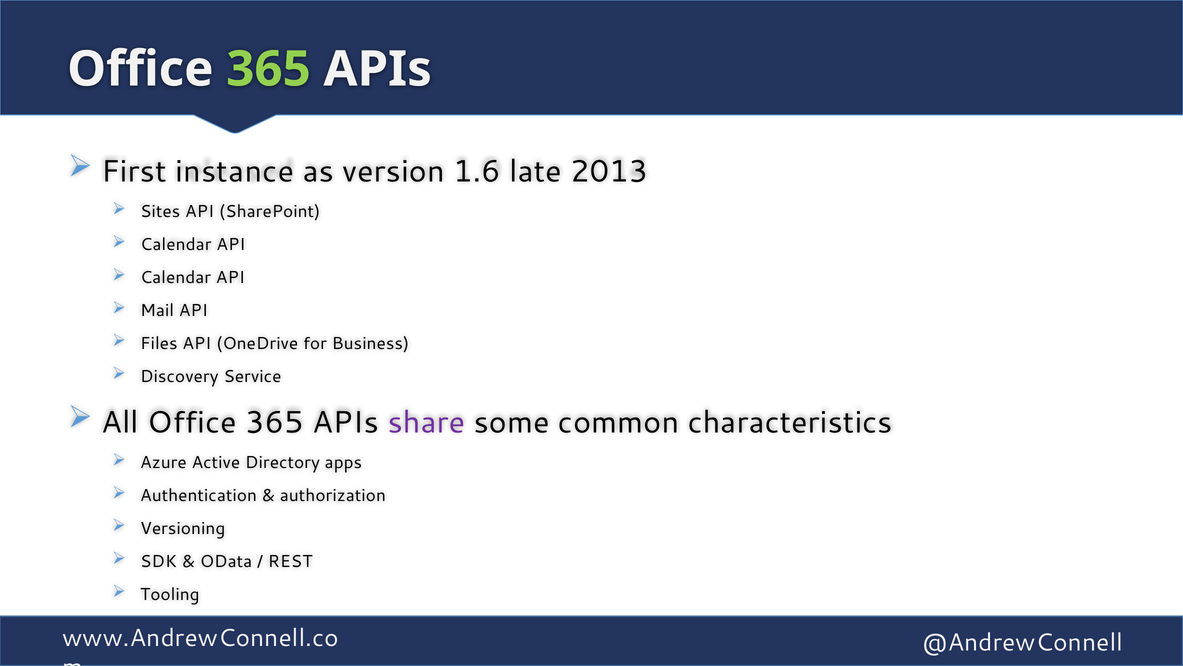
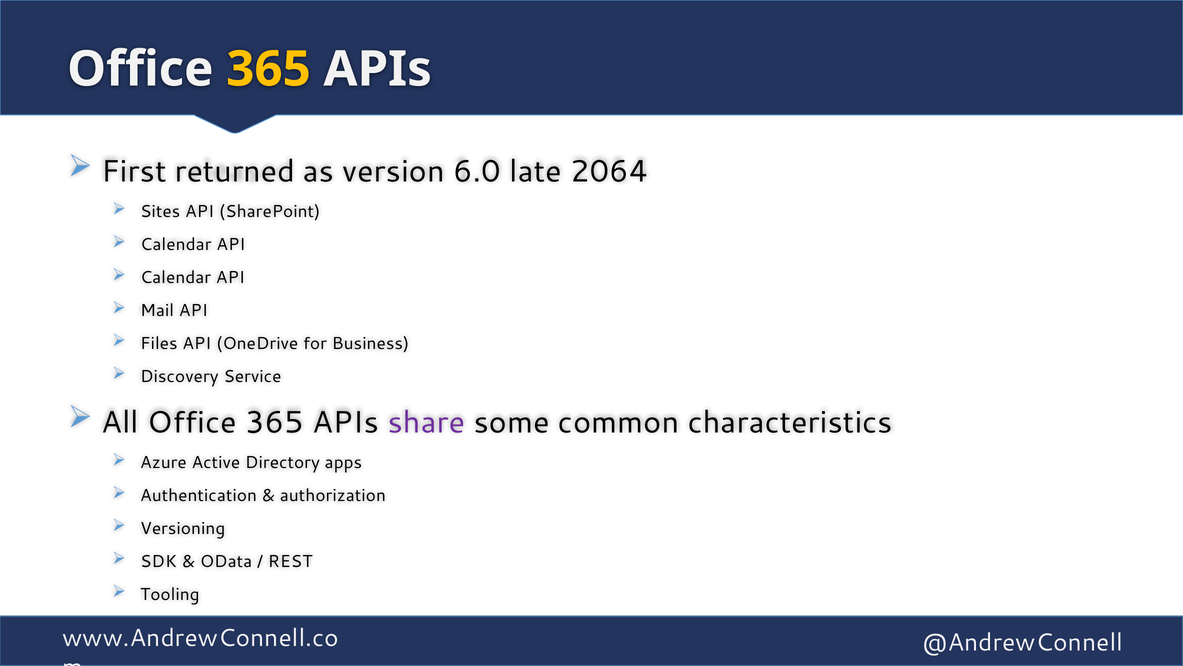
365 colour: light green -> yellow (268, 69)
instance: instance -> returned (235, 171)
1.6: 1.6 -> 6.0 (477, 171)
2013: 2013 -> 2064 (609, 171)
